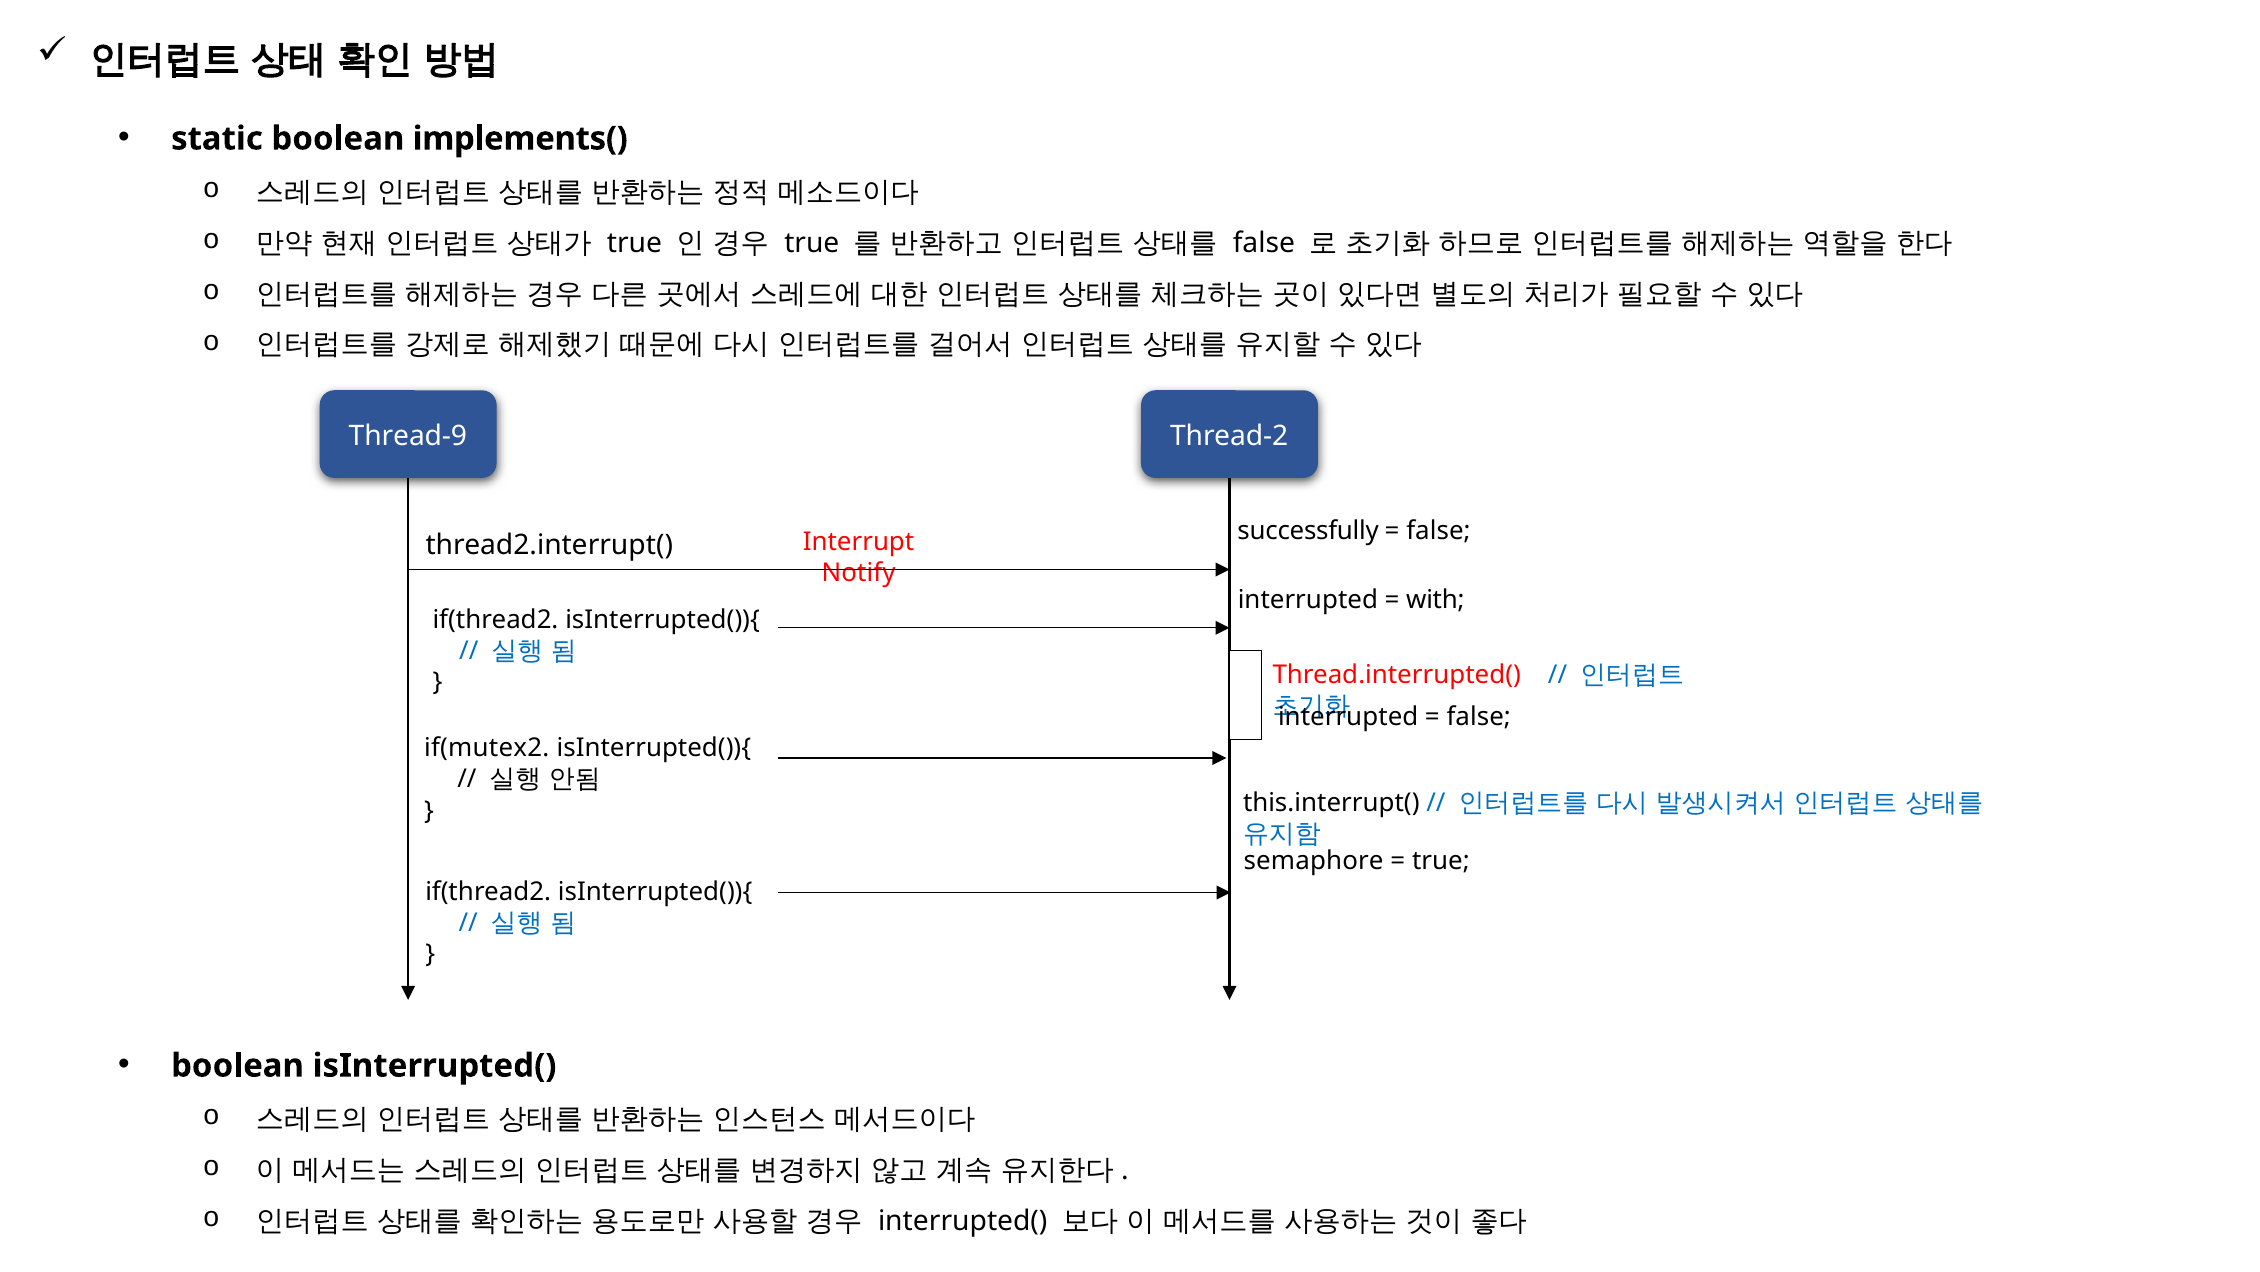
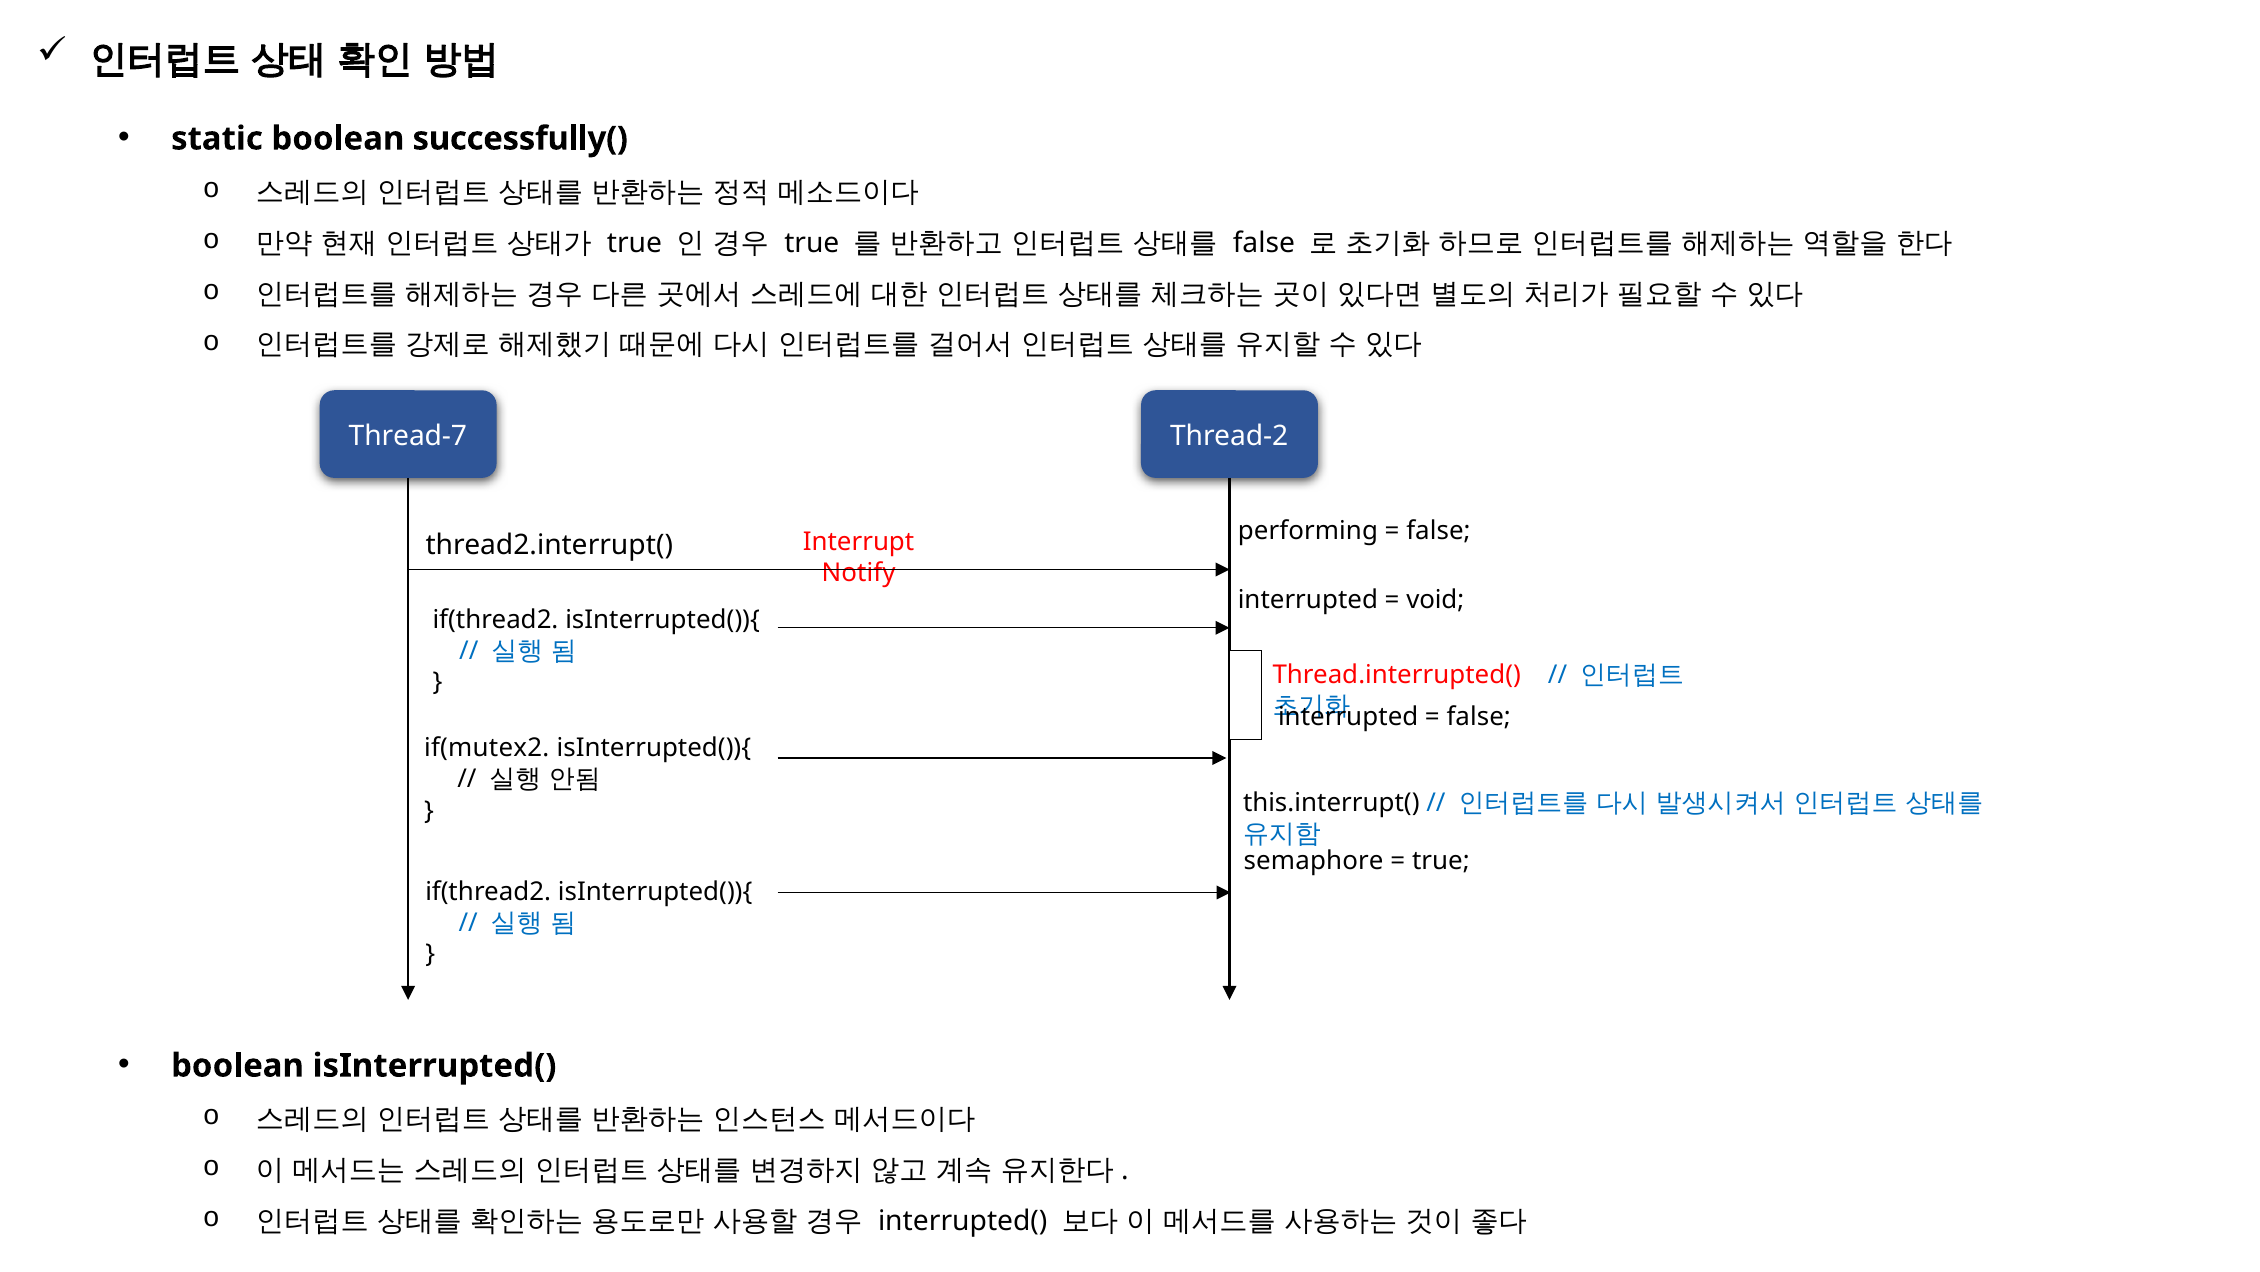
implements(: implements( -> successfully( (520, 139)
Thread-9: Thread-9 -> Thread-7 (408, 436)
successfully: successfully -> performing (1308, 531)
with: with -> void (1435, 599)
